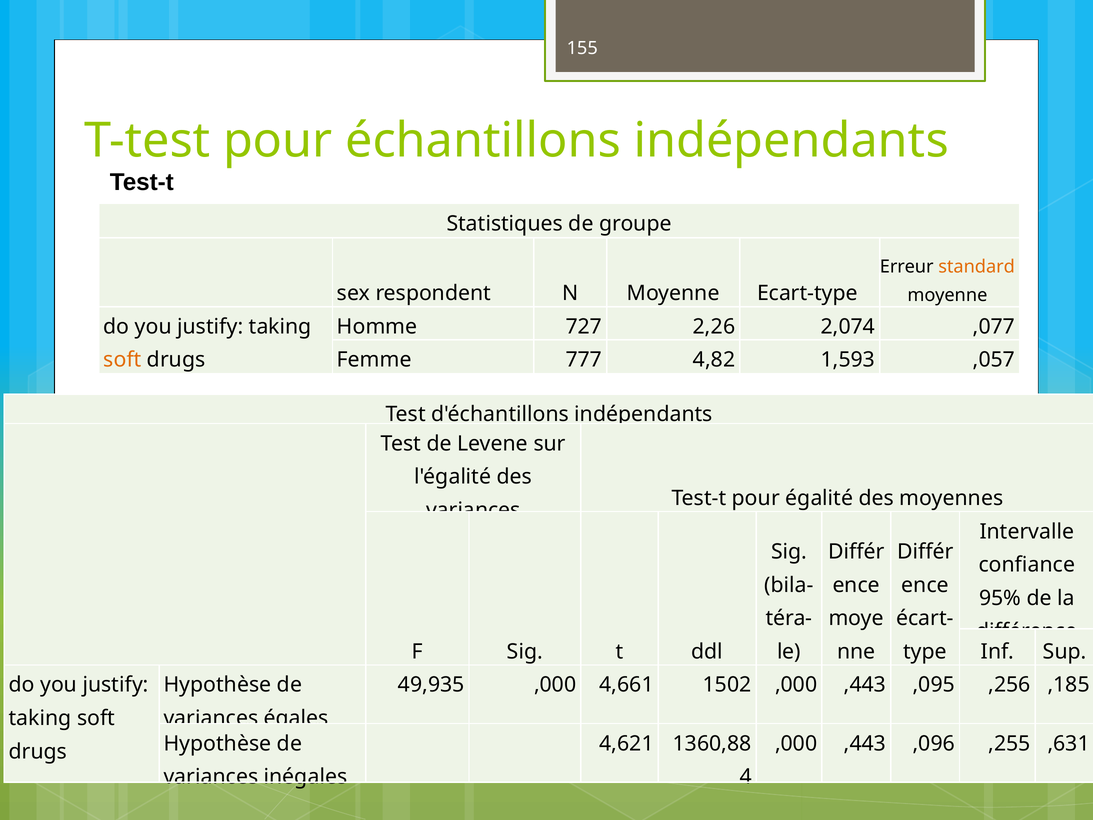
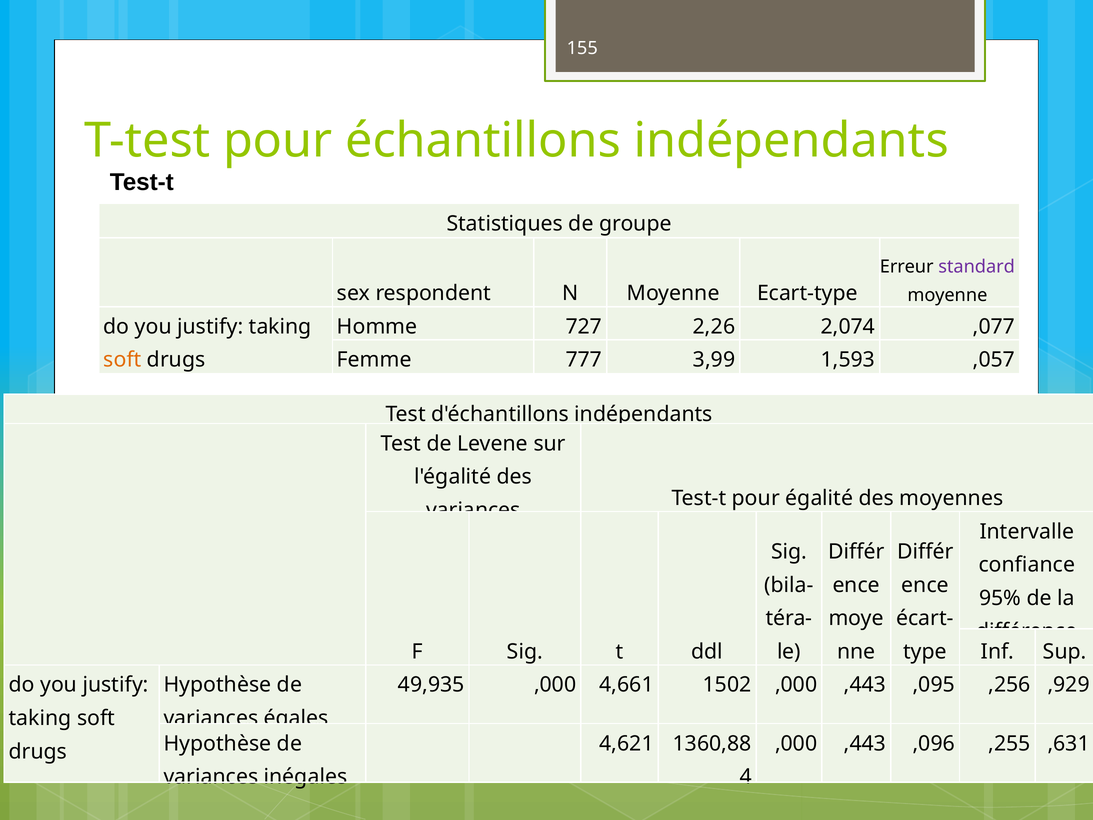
standard colour: orange -> purple (977, 267)
4,82: 4,82 -> 3,99 (714, 360)
,185: ,185 -> ,929 (1069, 685)
